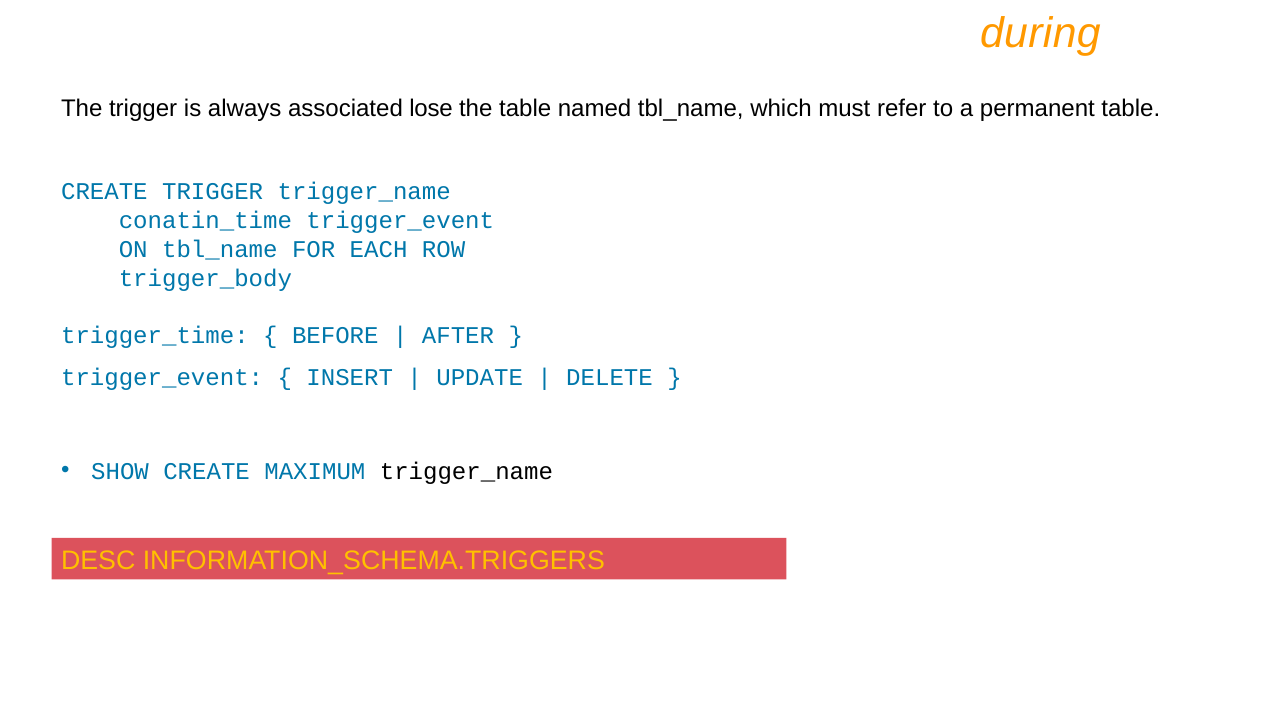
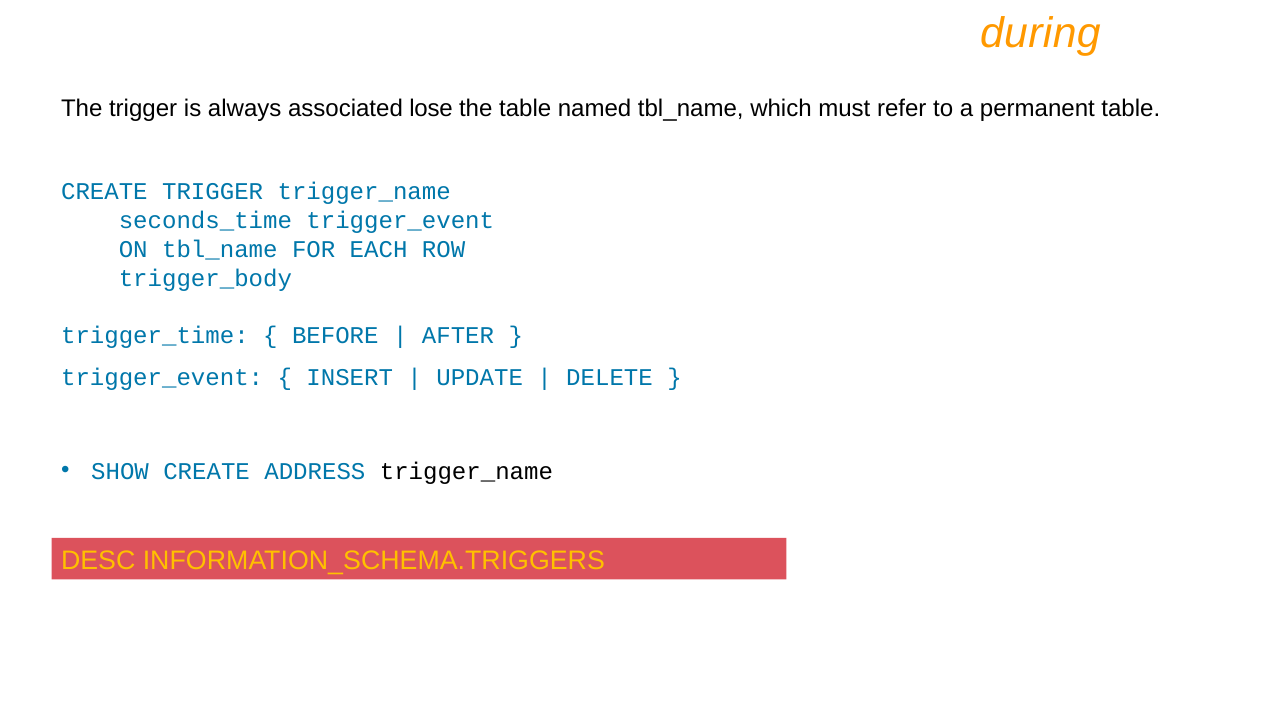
conatin_time: conatin_time -> seconds_time (205, 221)
MAXIMUM: MAXIMUM -> ADDRESS (315, 472)
